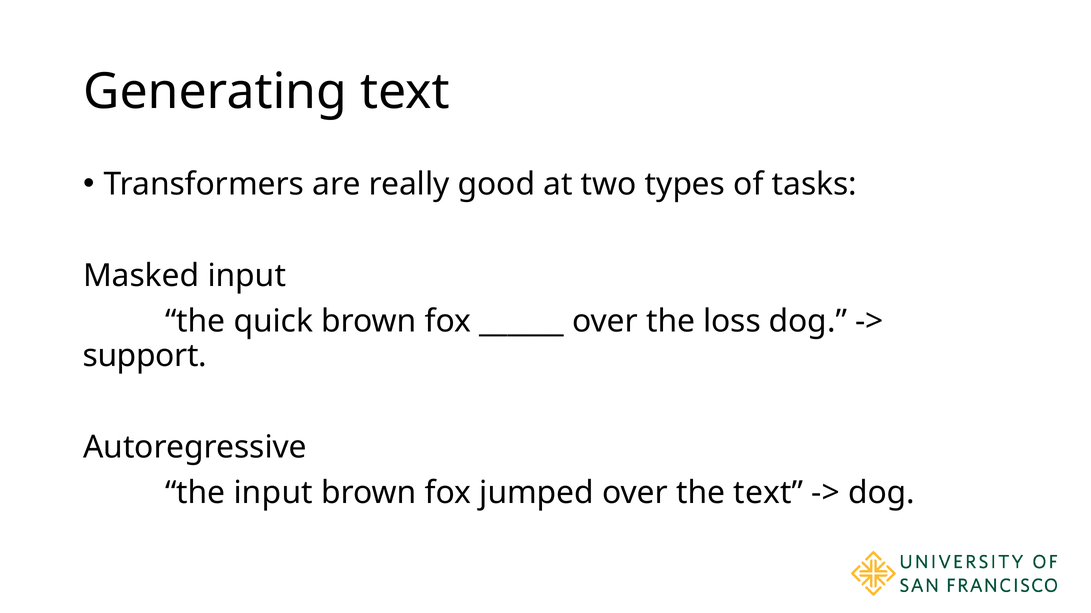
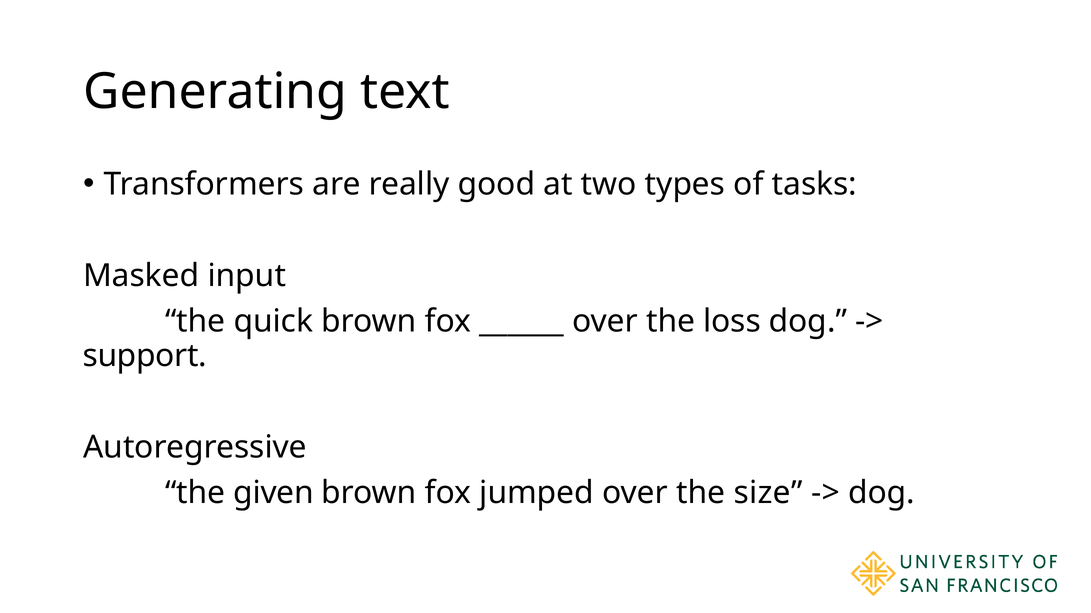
the input: input -> given (274, 493)
the text: text -> size (768, 493)
